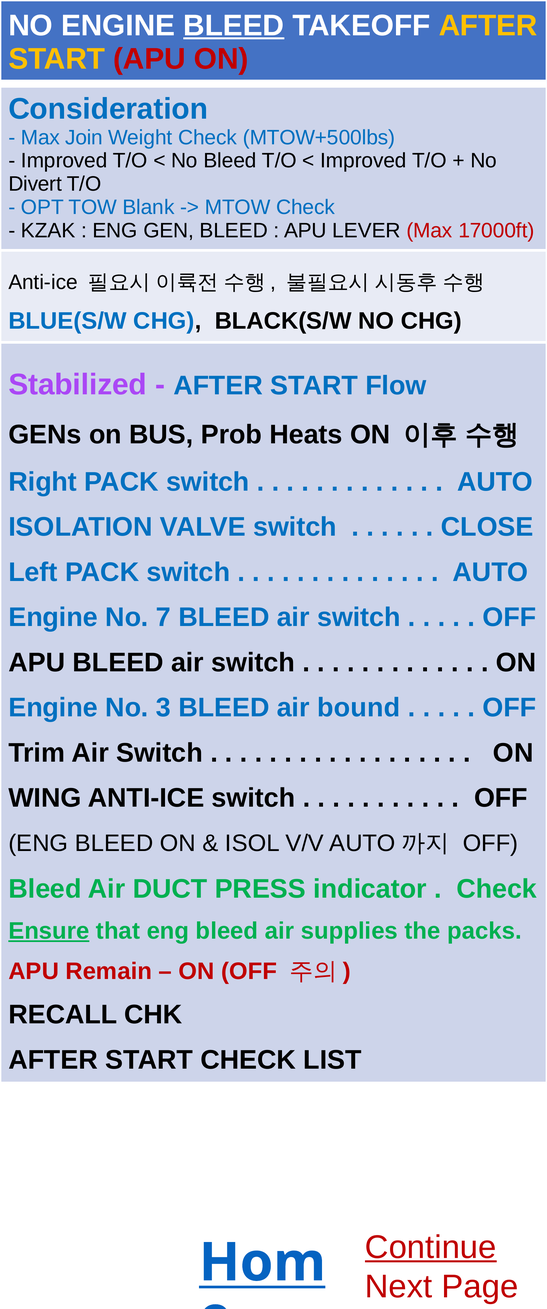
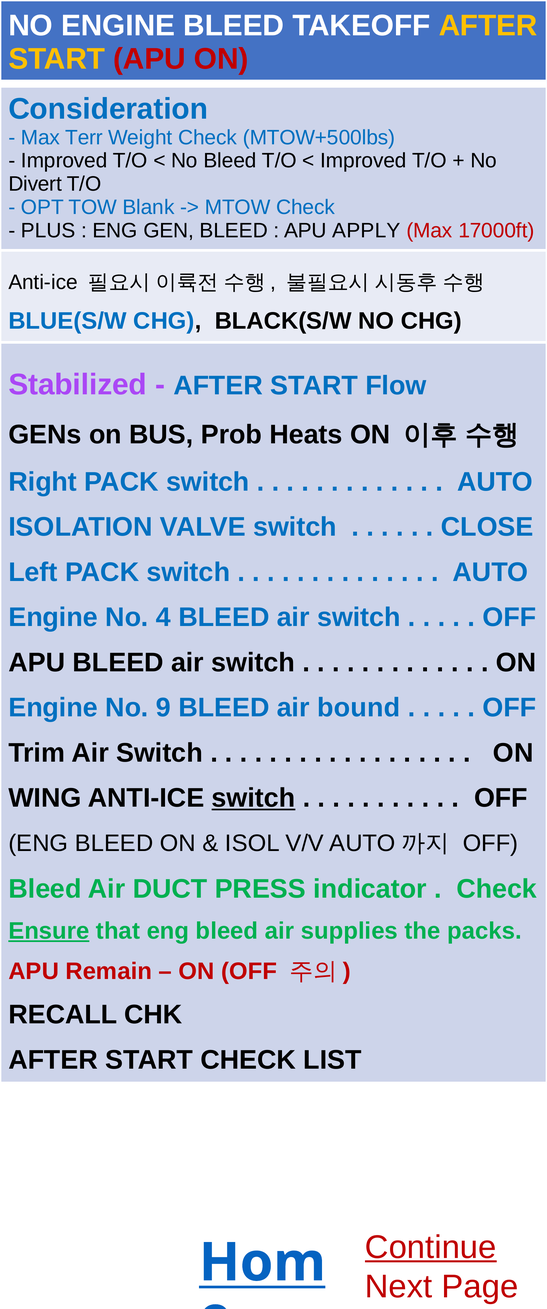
BLEED underline: present -> none (234, 25)
Join: Join -> Terr (84, 137)
KZAK: KZAK -> PLUS (48, 230)
LEVER: LEVER -> APPLY (366, 230)
7: 7 -> 4 (163, 617)
3: 3 -> 9 (163, 708)
switch underline: none -> present (253, 798)
